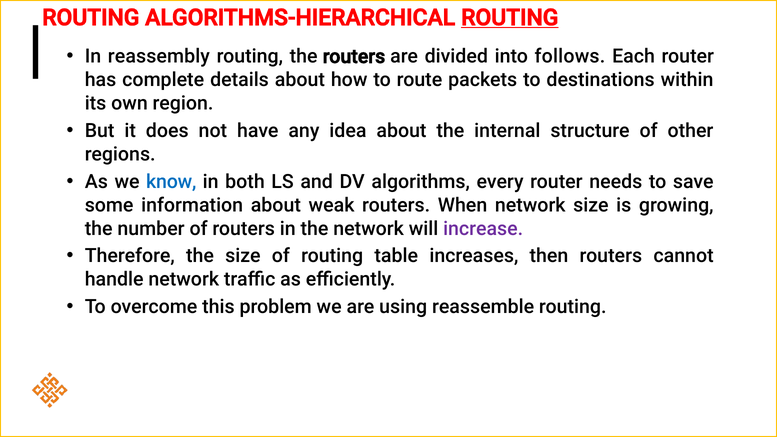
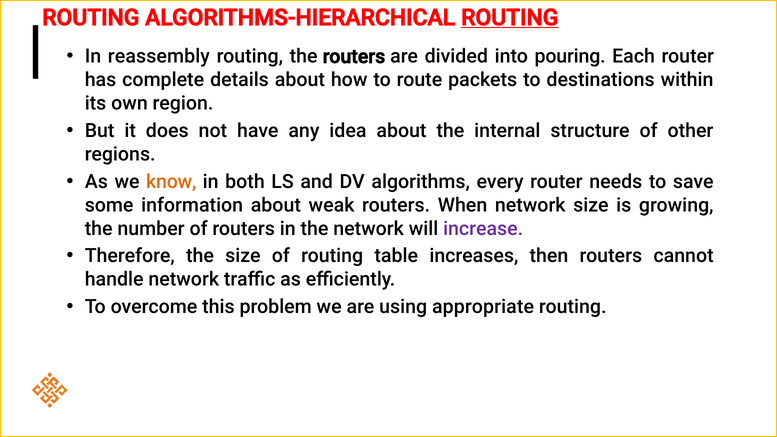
follows: follows -> pouring (570, 56)
know colour: blue -> orange (171, 182)
reassemble: reassemble -> appropriate (483, 307)
